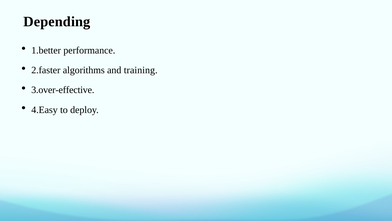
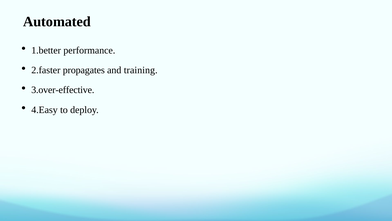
Depending: Depending -> Automated (57, 22)
algorithms: algorithms -> propagates (84, 70)
